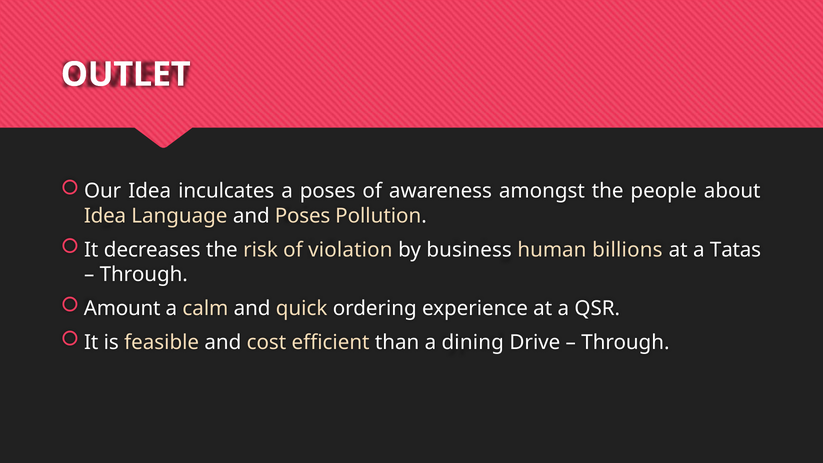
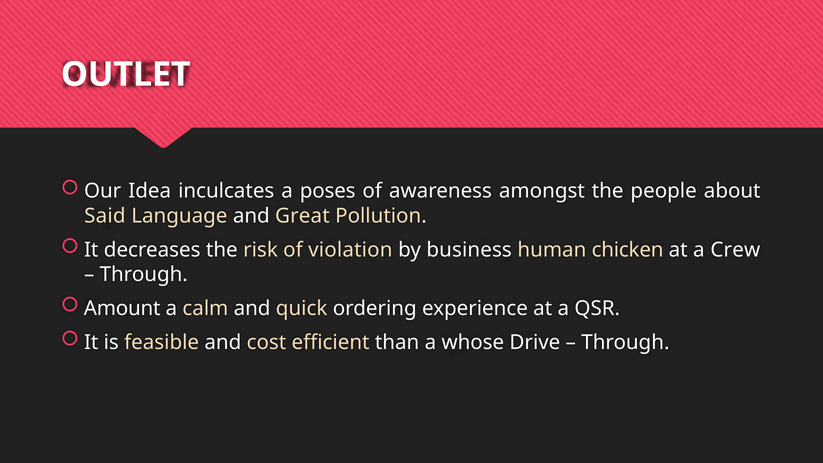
Idea: Idea -> Said (105, 216)
and Poses: Poses -> Great (302, 216)
billions: billions -> chicken (628, 250)
Tatas: Tatas -> Crew (735, 250)
dining: dining -> whose (473, 342)
